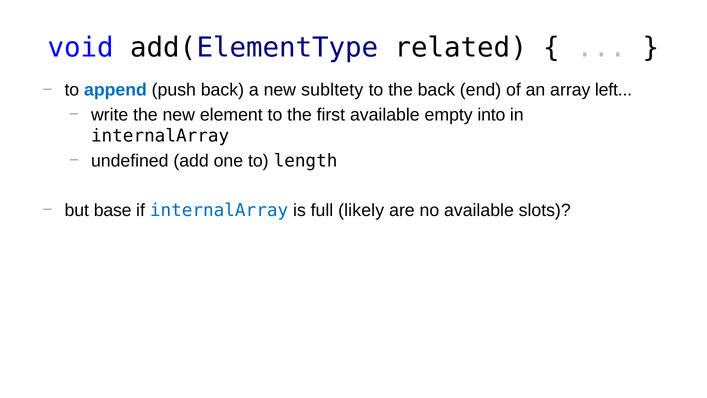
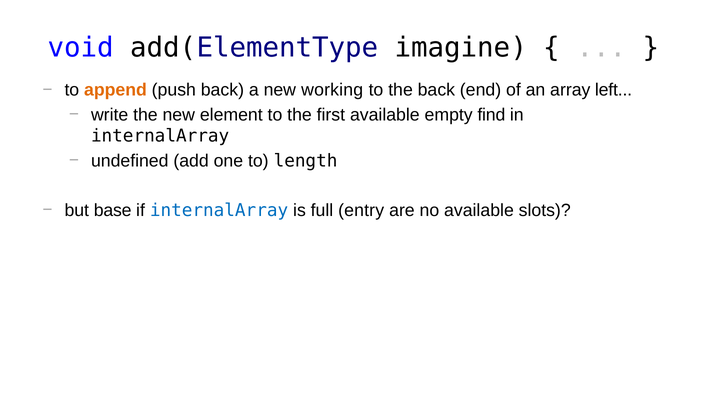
related: related -> imagine (461, 47)
append colour: blue -> orange (115, 90)
subltety: subltety -> working (332, 90)
into: into -> find (491, 115)
likely: likely -> entry (361, 210)
